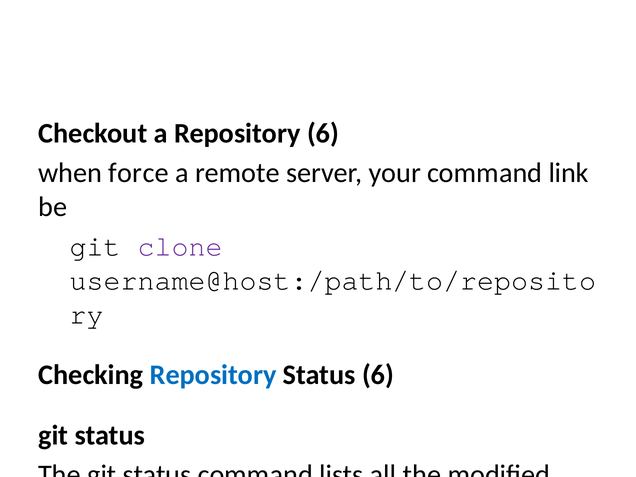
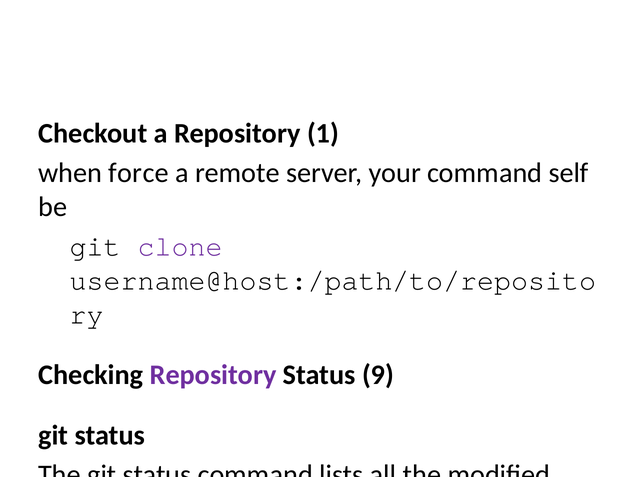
Repository 6: 6 -> 1 (323, 133)
link: link -> self (569, 173)
Repository colour: blue -> purple (213, 375)
Status 6: 6 -> 9 (378, 375)
